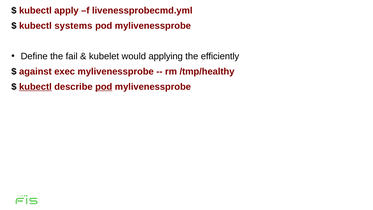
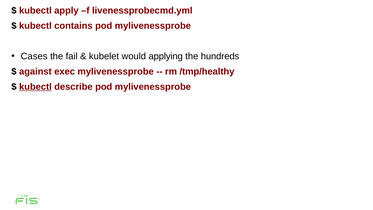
systems: systems -> contains (73, 26)
Define: Define -> Cases (34, 56)
efficiently: efficiently -> hundreds (220, 56)
pod underline: present -> none (104, 87)
